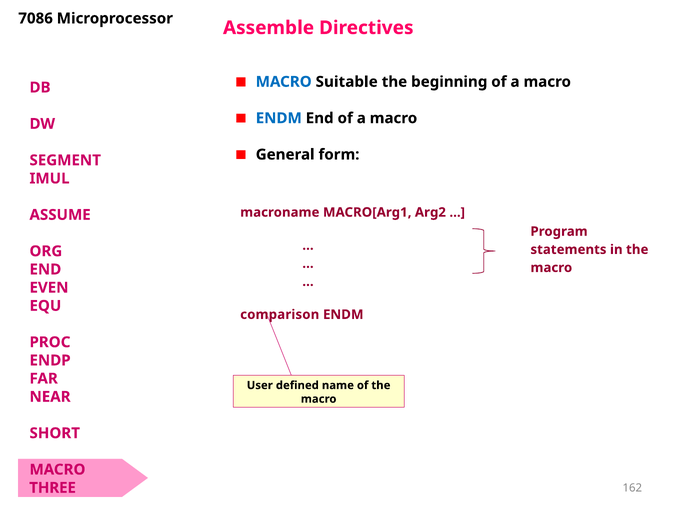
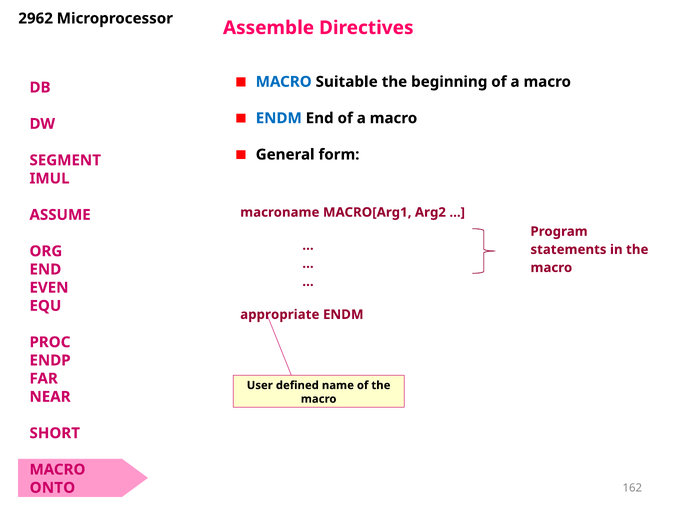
7086: 7086 -> 2962 (36, 18)
comparison: comparison -> appropriate (280, 315)
THREE: THREE -> ONTO (52, 488)
